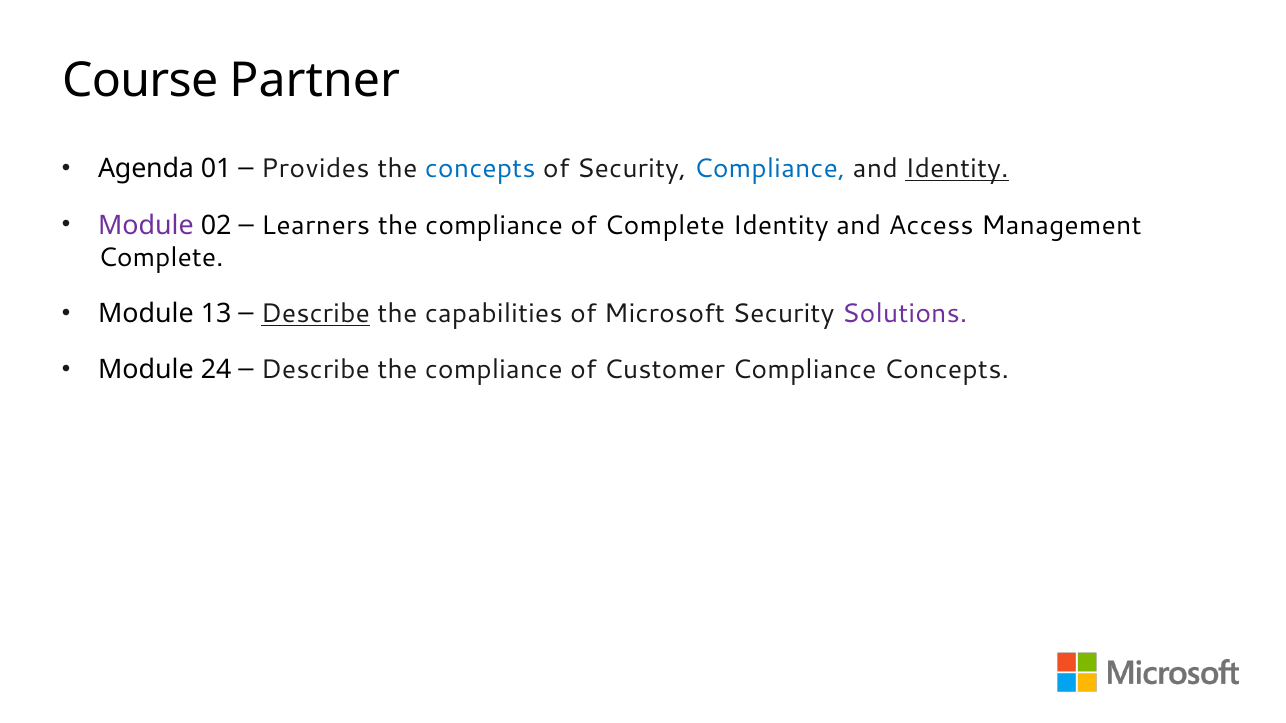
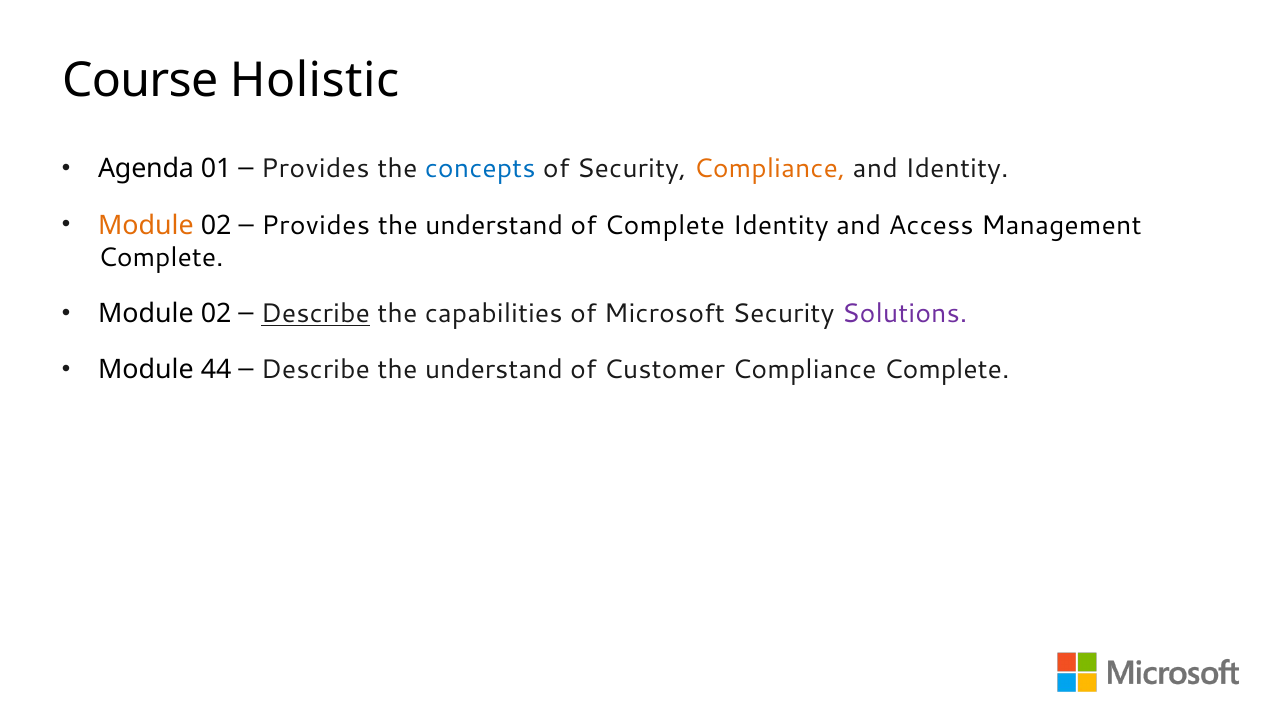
Partner: Partner -> Holistic (315, 81)
Compliance colour: blue -> orange (770, 169)
Identity underline: present -> none (957, 169)
Module colour: purple -> orange (146, 226)
Learners: Learners -> Provides (316, 226)
compliance: compliance -> understand (494, 226)
13: 13 -> 02 (216, 314)
24: 24 -> 44 (216, 370)
Describe the compliance: compliance -> understand (494, 370)
Compliance Concepts: Concepts -> Complete (947, 370)
